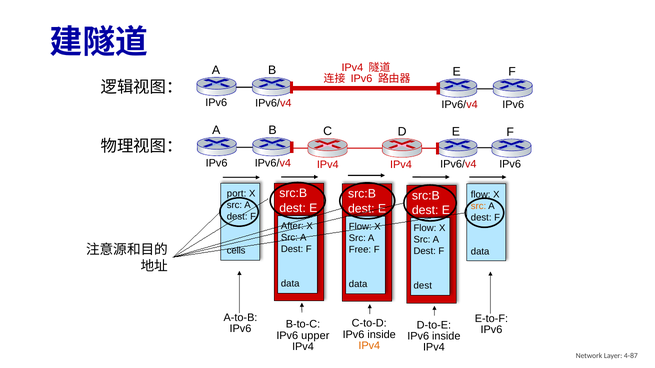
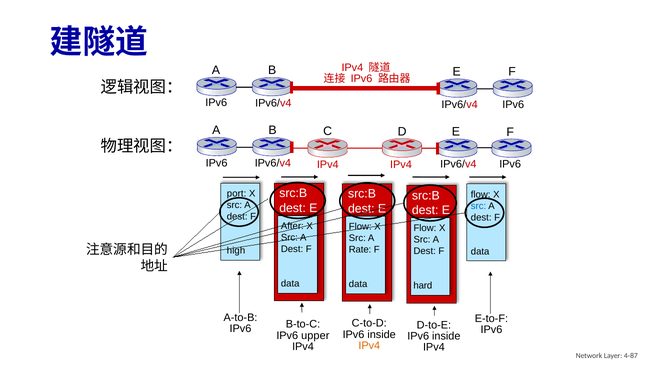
src colour: orange -> blue (478, 206)
Free: Free -> Rate (360, 250)
cells: cells -> high (236, 251)
dest: dest -> hard (423, 286)
